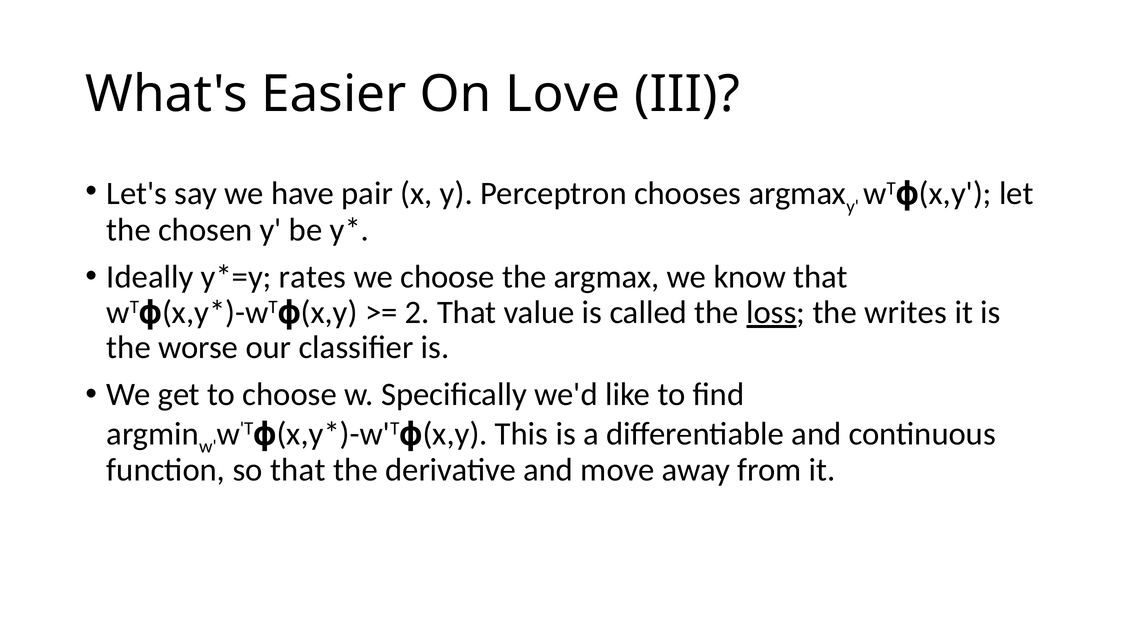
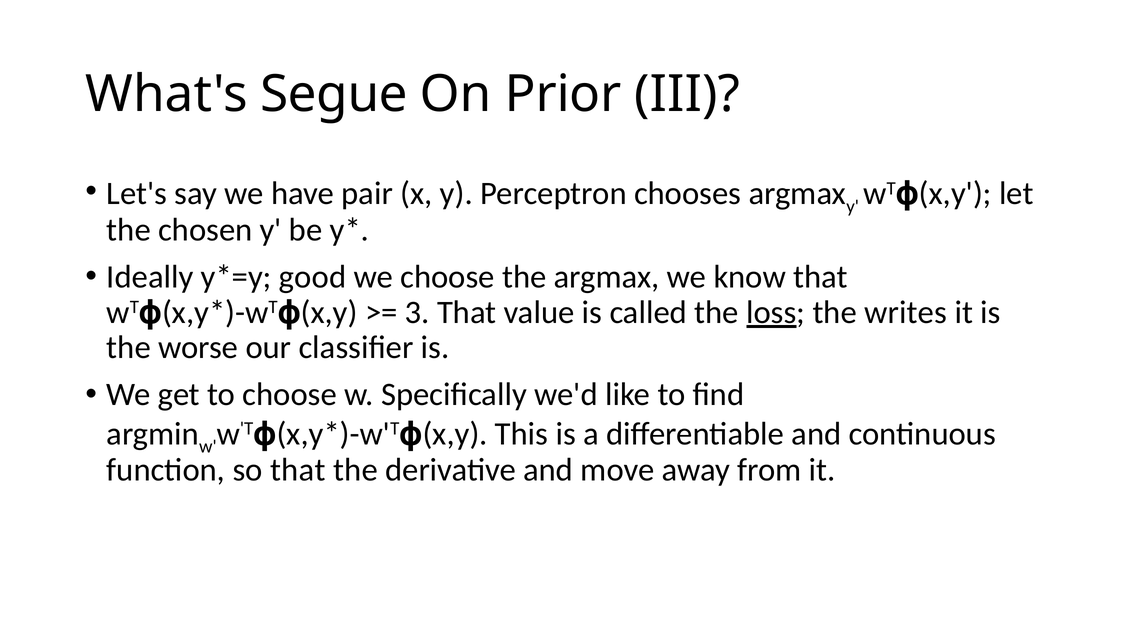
Easier: Easier -> Segue (334, 94)
Love: Love -> Prior (563, 94)
rates: rates -> good (313, 277)
2: 2 -> 3 (417, 312)
